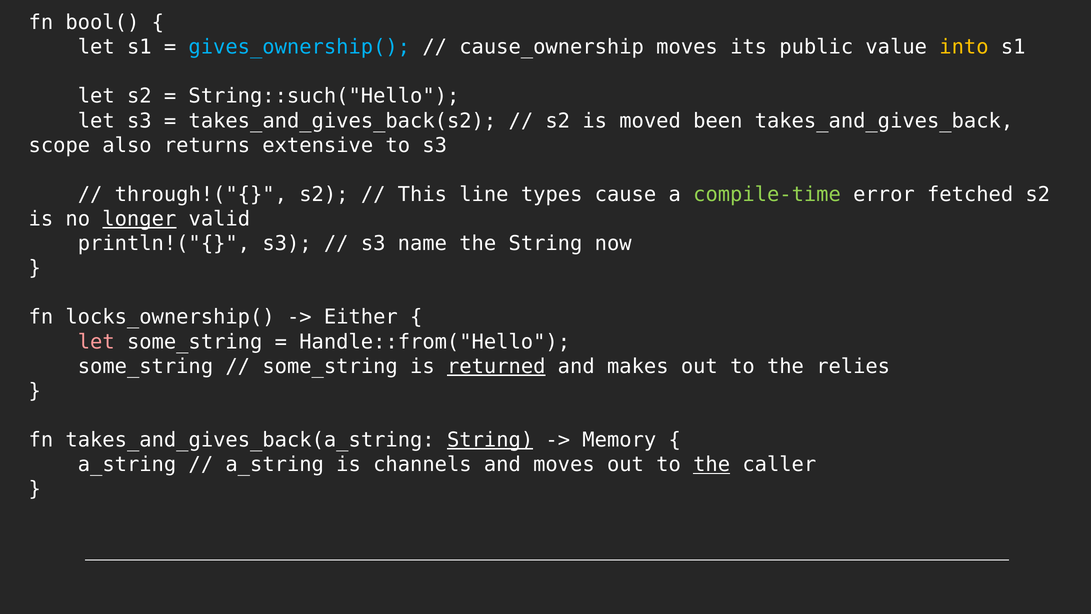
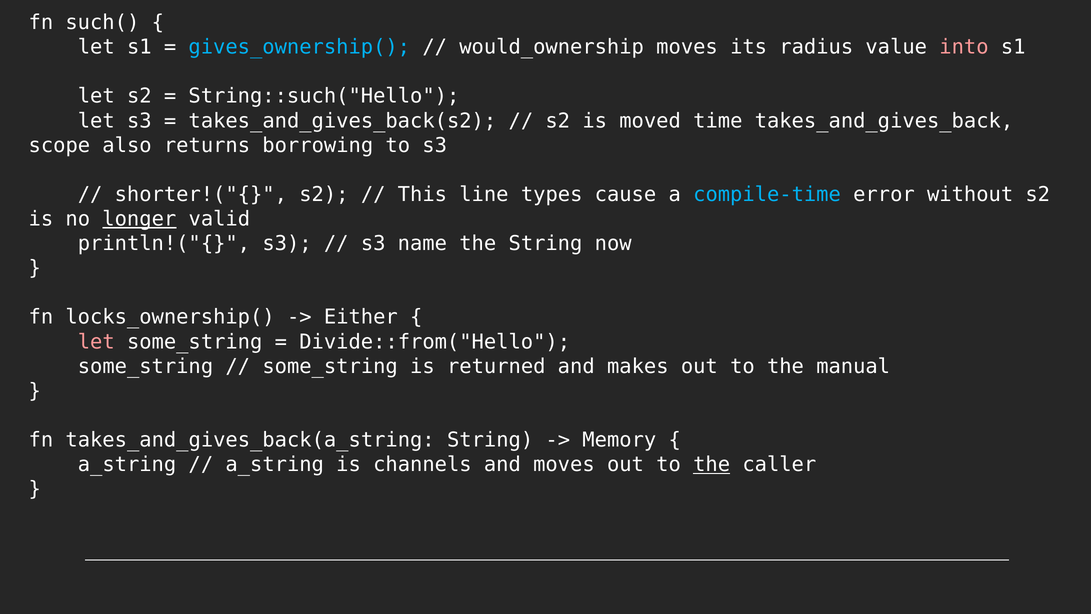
bool(: bool( -> such( (102, 23)
cause_ownership: cause_ownership -> would_ownership (552, 47)
public: public -> radius (816, 47)
into colour: yellow -> pink (964, 47)
been: been -> time (718, 121)
extensive: extensive -> borrowing (318, 145)
through!("{: through!("{ -> shorter!("{ (201, 194)
compile-time colour: light green -> light blue (767, 194)
fetched: fetched -> without (970, 194)
Handle::from("Hello: Handle::from("Hello -> Divide::from("Hello (435, 342)
returned underline: present -> none (496, 366)
relies: relies -> manual (853, 366)
String underline: present -> none (490, 440)
